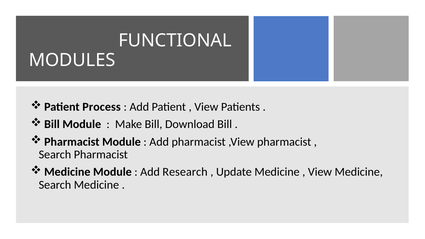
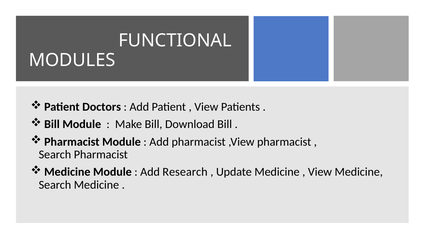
Process: Process -> Doctors (102, 107)
